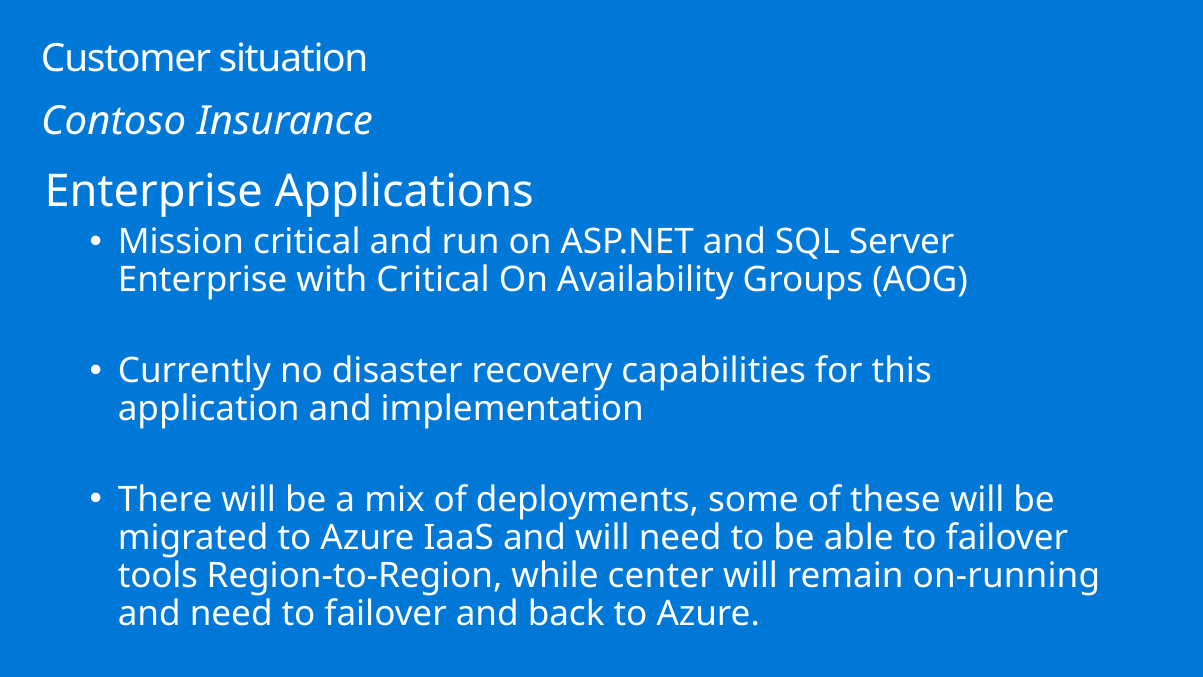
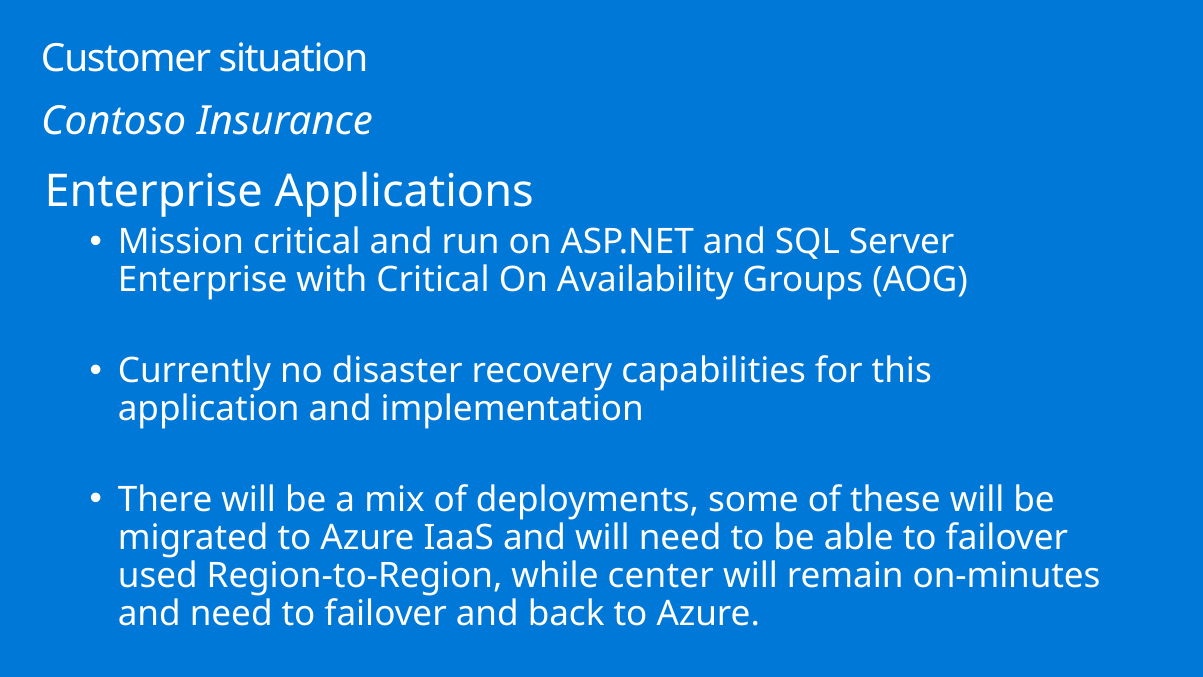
tools: tools -> used (158, 575)
on-running: on-running -> on-minutes (1007, 575)
